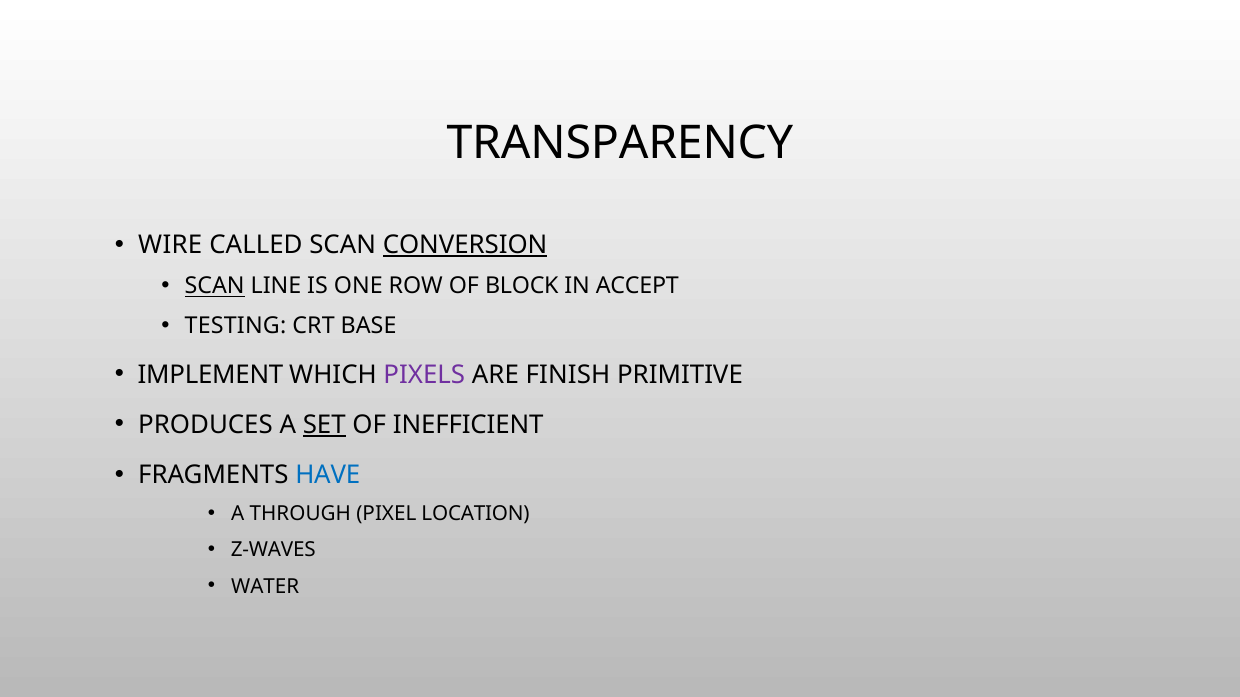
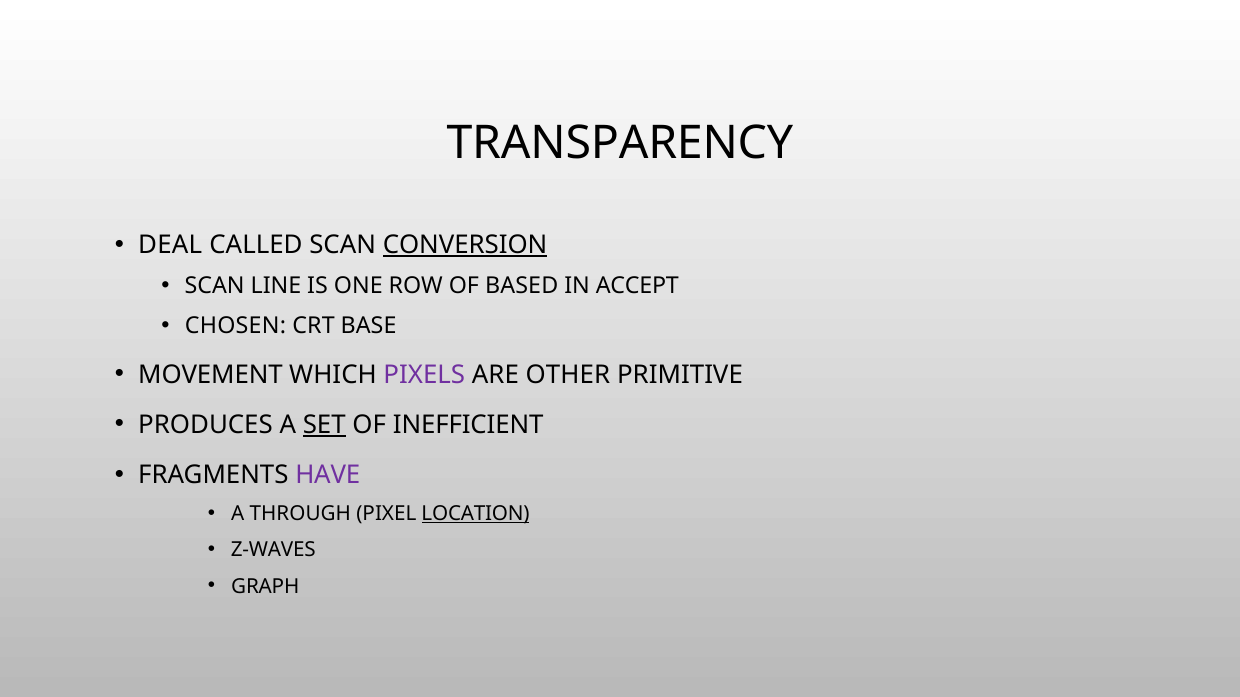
WIRE: WIRE -> DEAL (170, 245)
SCAN underline: present -> none (215, 286)
BLOCK: BLOCK -> BASED (522, 286)
TESTING: TESTING -> CHOSEN (235, 326)
IMPLEMENT: IMPLEMENT -> MOVEMENT (210, 375)
FINISH: FINISH -> OTHER (568, 375)
HAVE colour: blue -> purple (328, 475)
LOCATION underline: none -> present (475, 514)
WATER: WATER -> GRAPH (265, 587)
